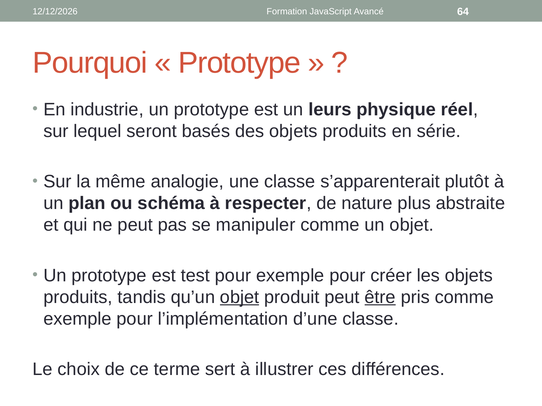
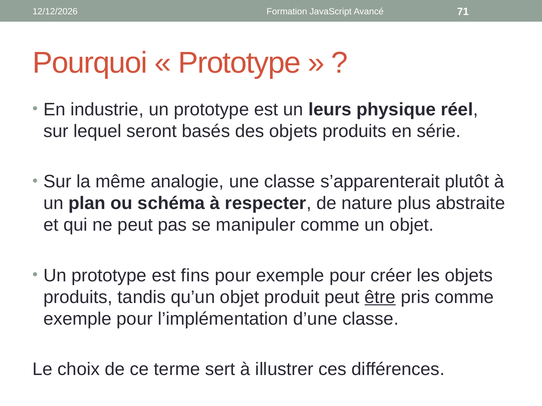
64: 64 -> 71 (463, 12)
test: test -> fins (195, 276)
objet underline: present -> none (240, 298)
